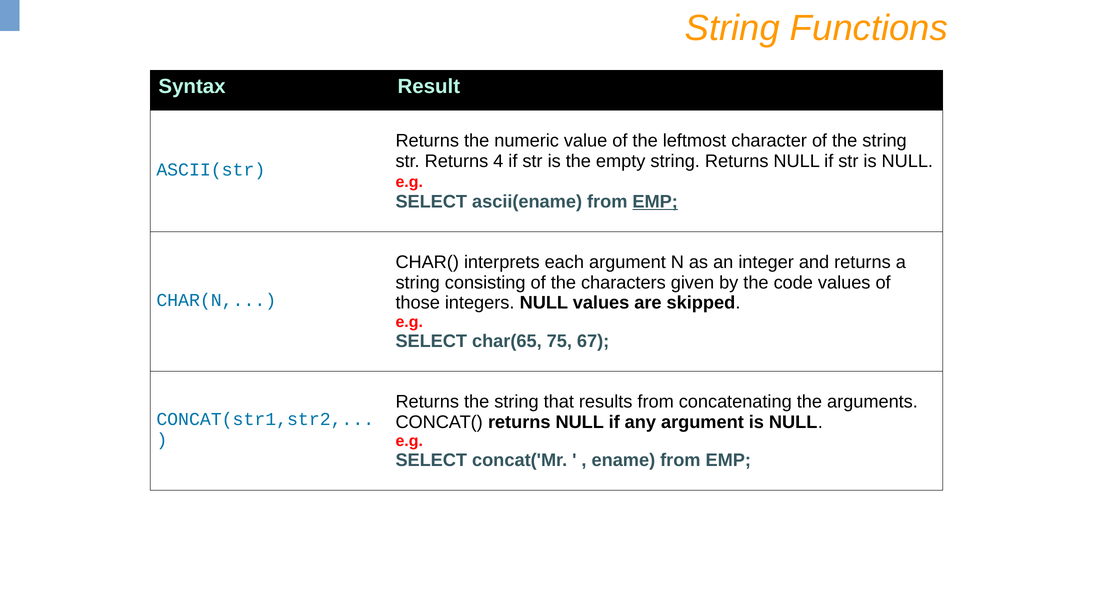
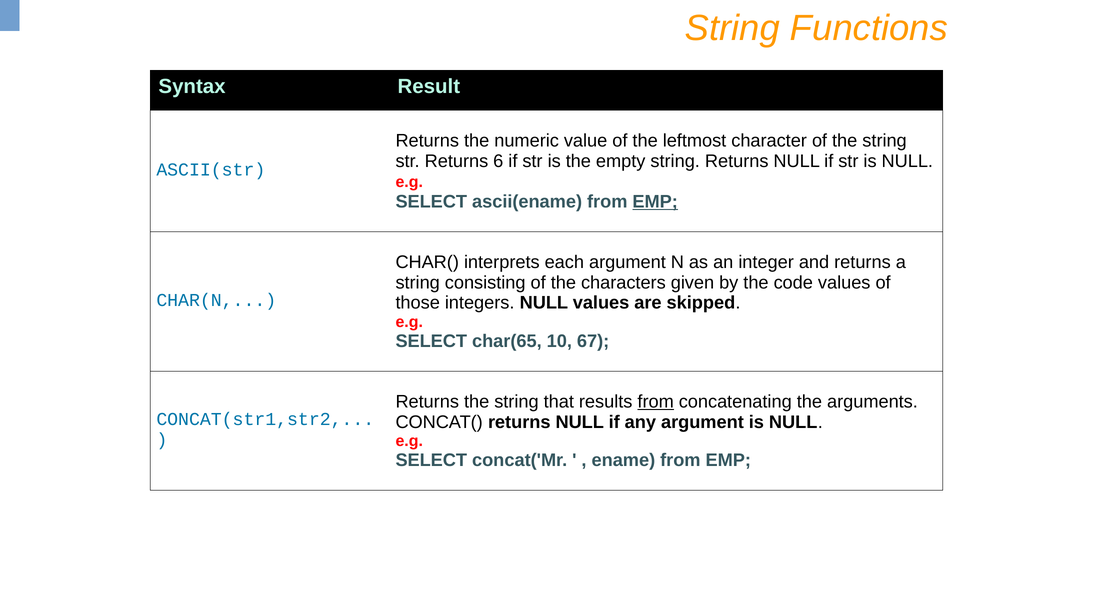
4: 4 -> 6 (498, 161)
75: 75 -> 10 (559, 341)
from underline: none -> present (656, 402)
